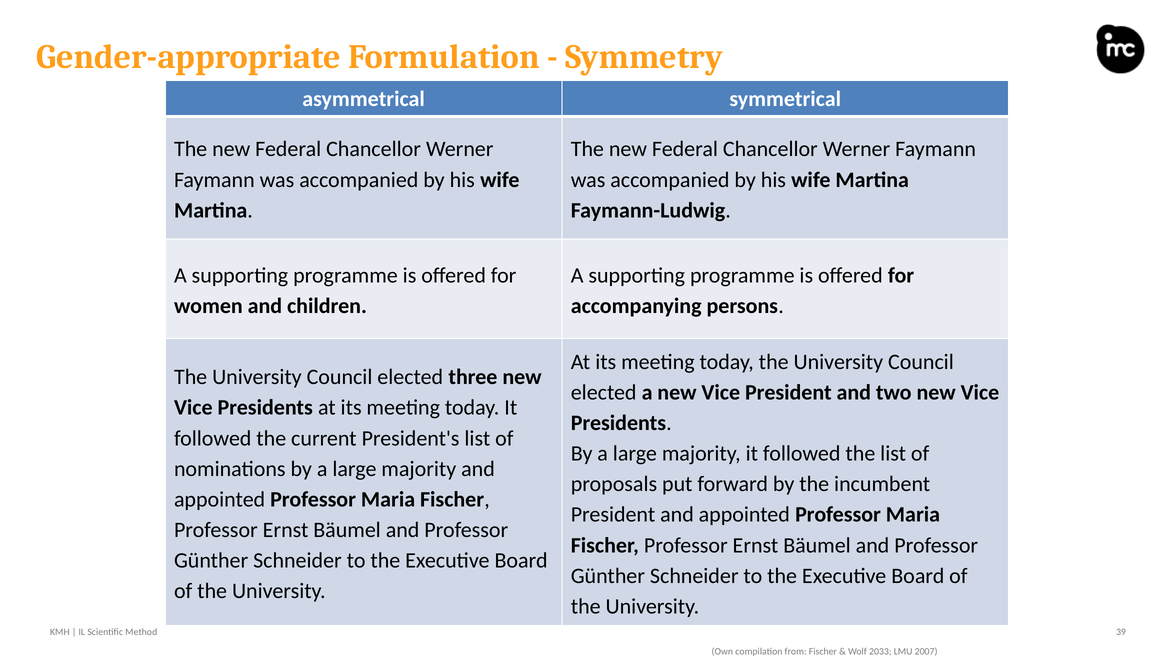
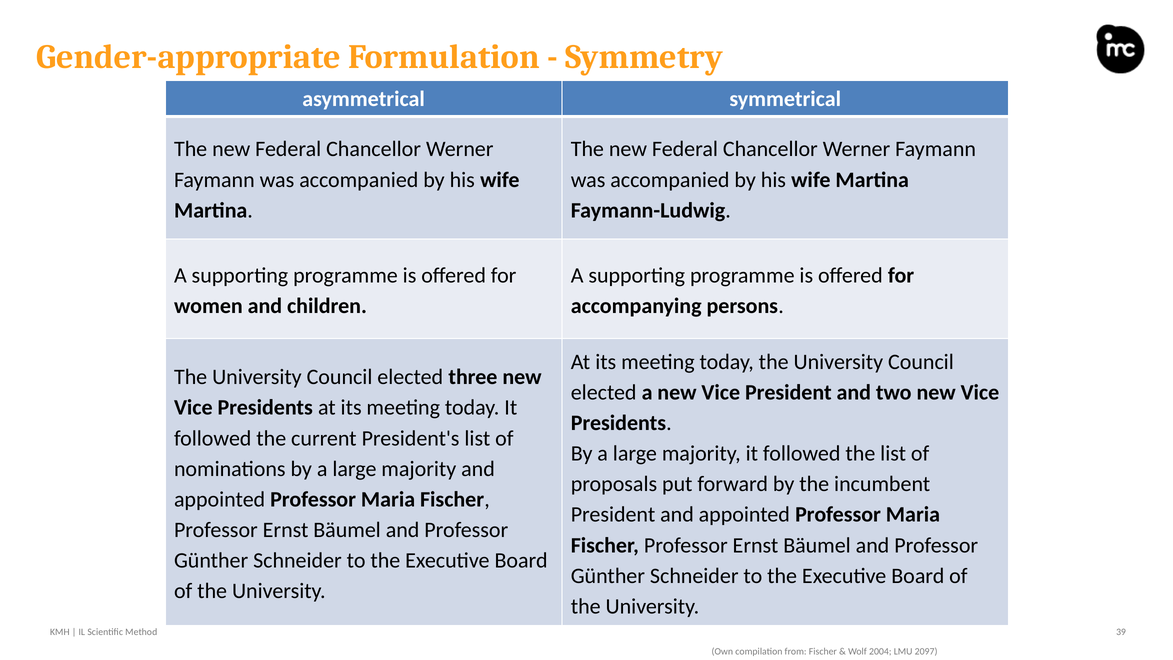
2033: 2033 -> 2004 (880, 651)
2007: 2007 -> 2097 (926, 651)
